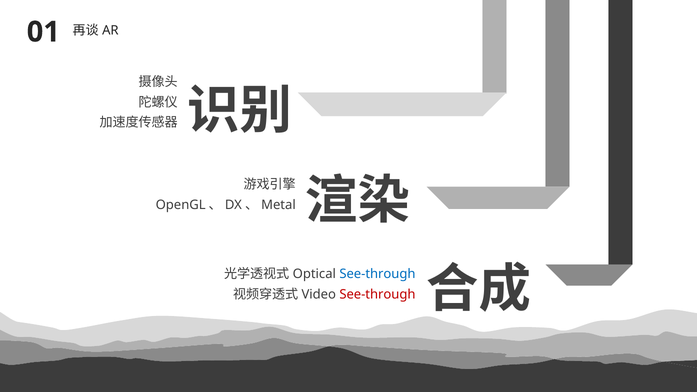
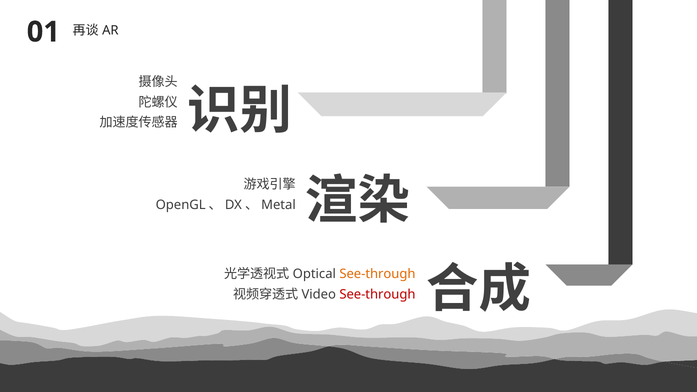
See-through colour: blue -> orange (377, 274)
